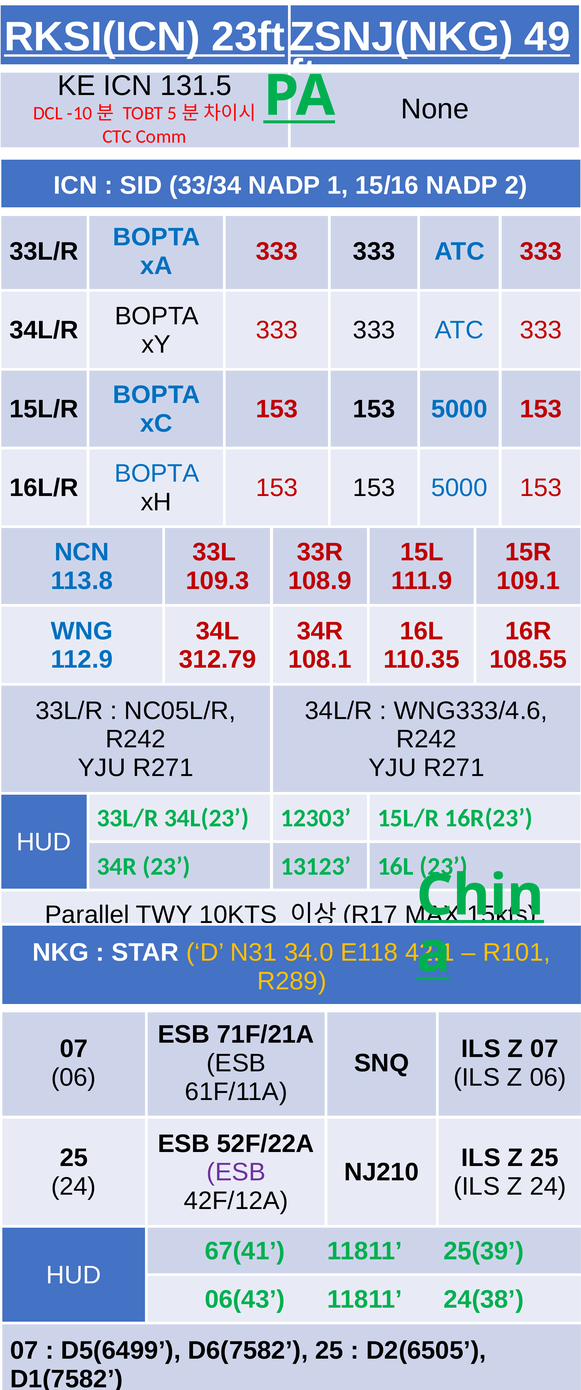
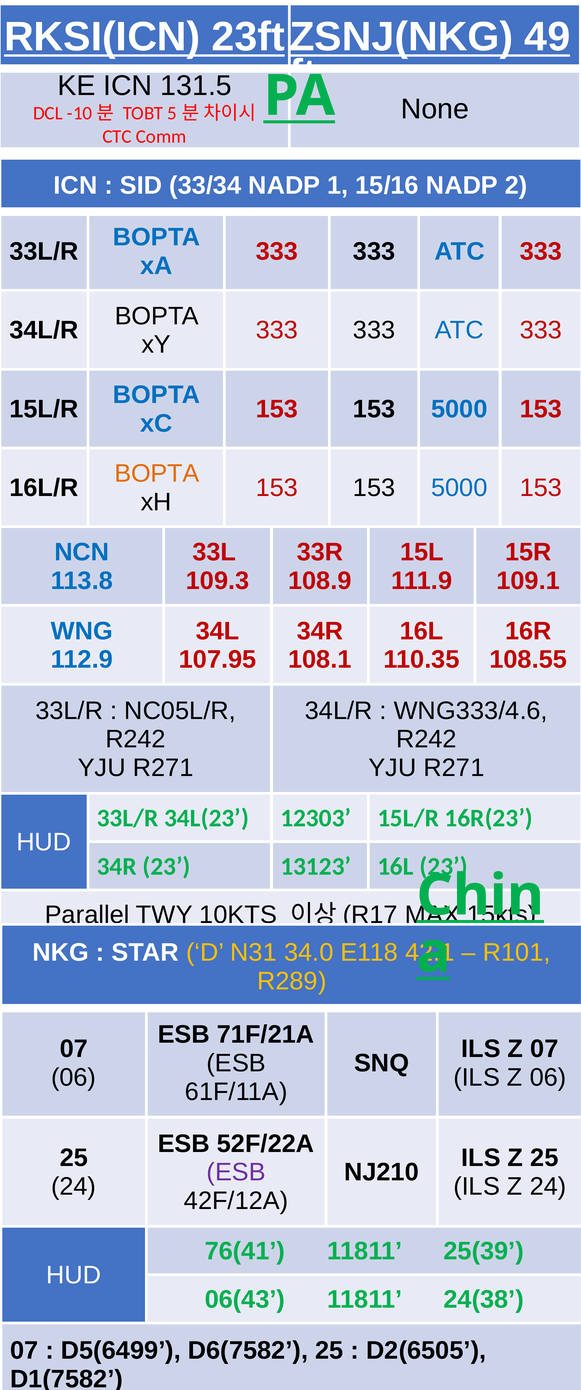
BOPTA colour: blue -> orange (157, 474)
312.79: 312.79 -> 107.95 (218, 660)
67(41: 67(41 -> 76(41 (245, 1251)
